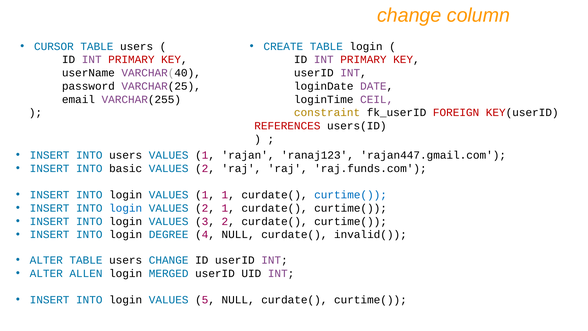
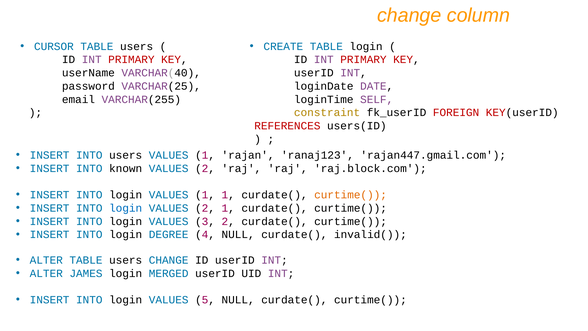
CEIL: CEIL -> SELF (377, 99)
basic: basic -> known (126, 168)
raj.funds.com: raj.funds.com -> raj.block.com (370, 168)
curtime( colour: blue -> orange (351, 195)
ALLEN: ALLEN -> JAMES (86, 273)
